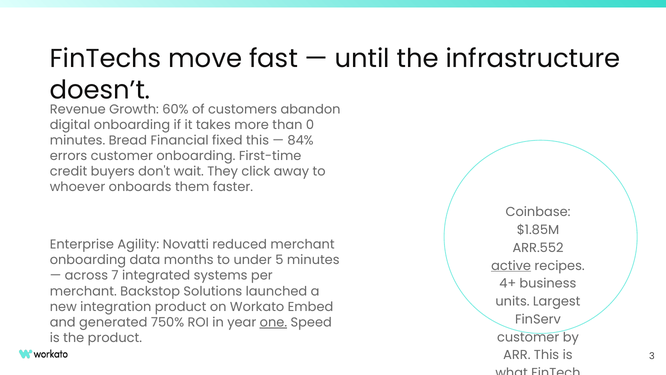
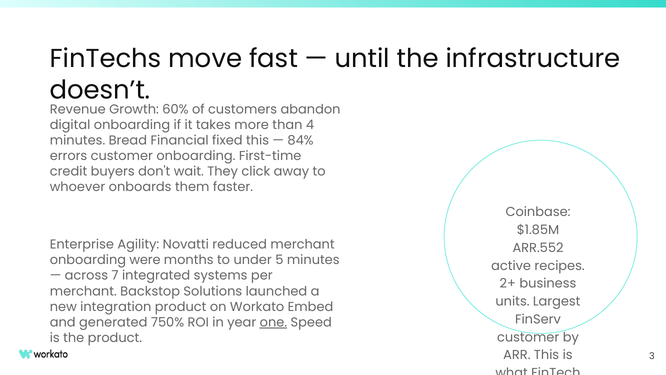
0: 0 -> 4 (310, 125)
onboarding data: data -> were (145, 260)
active underline: present -> none (511, 265)
4+: 4+ -> 2+ (508, 283)
